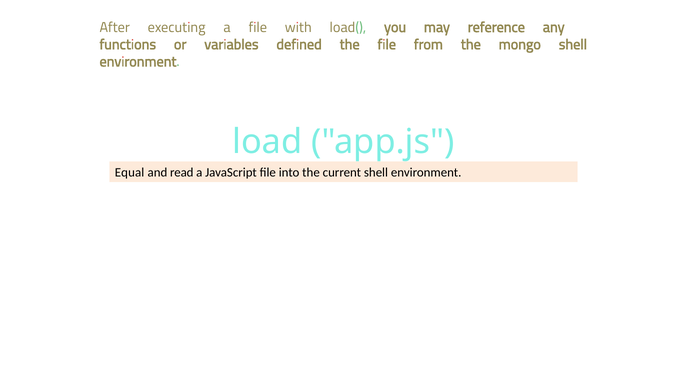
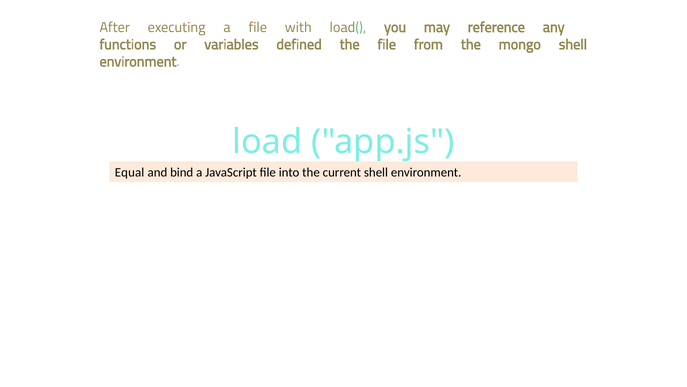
read: read -> bind (182, 172)
